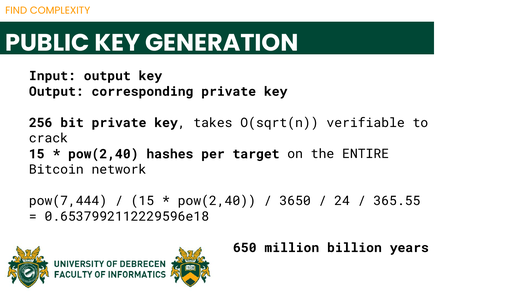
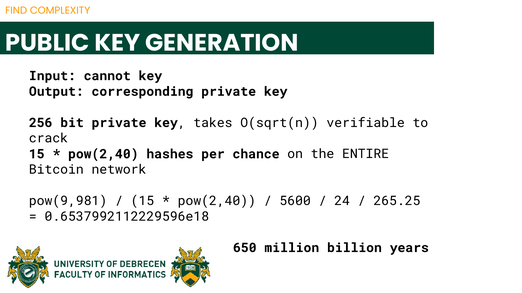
Input output: output -> cannot (107, 76)
target: target -> chance (256, 154)
pow(7,444: pow(7,444 -> pow(9,981 (68, 201)
3650: 3650 -> 5600 (295, 201)
365.55: 365.55 -> 265.25 (397, 201)
